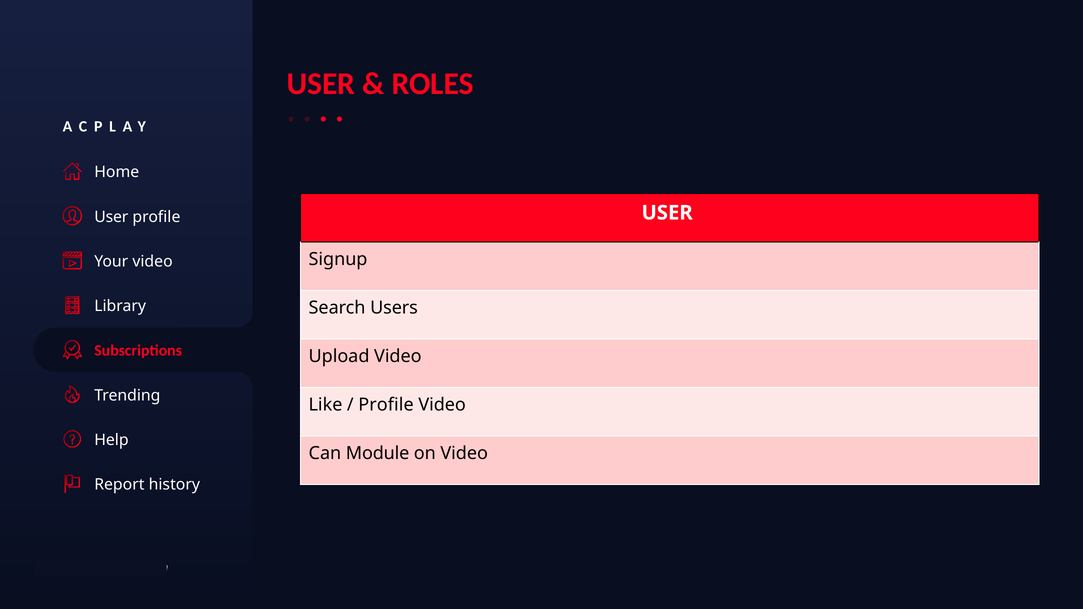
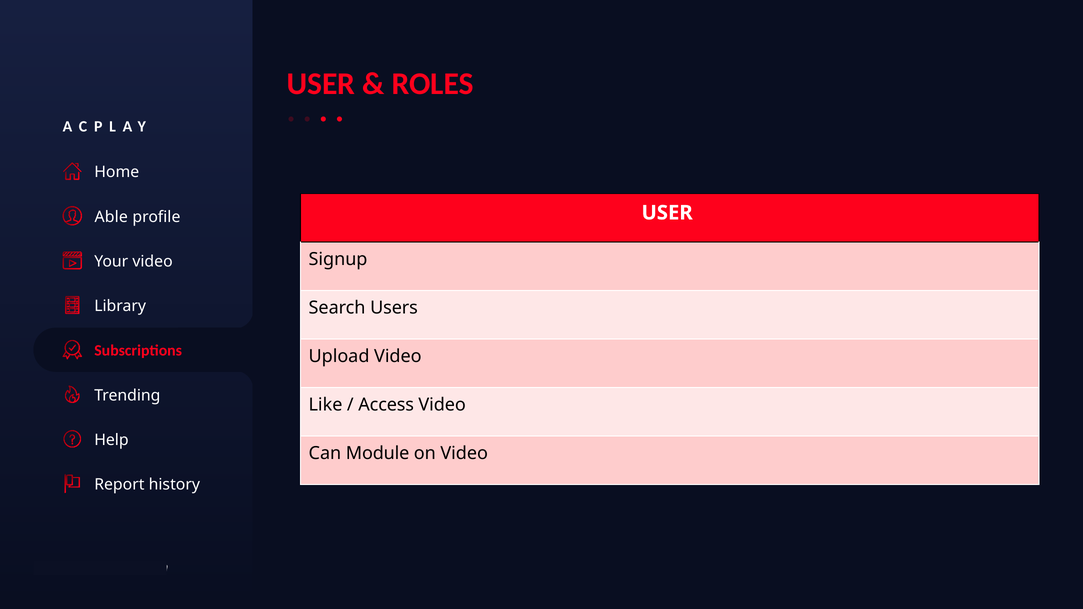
User: User -> Able (111, 217)
Profile: Profile -> Access (386, 405)
